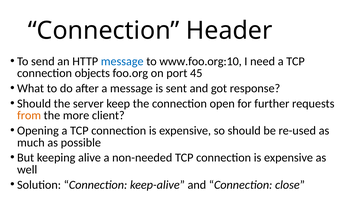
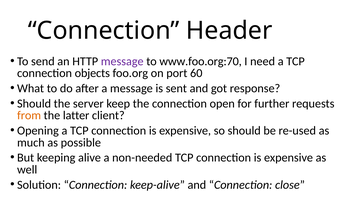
message colour: blue -> purple (122, 61)
www.foo.org:10: www.foo.org:10 -> www.foo.org:70 (201, 61)
45: 45 -> 60 (196, 73)
more: more -> latter (76, 115)
